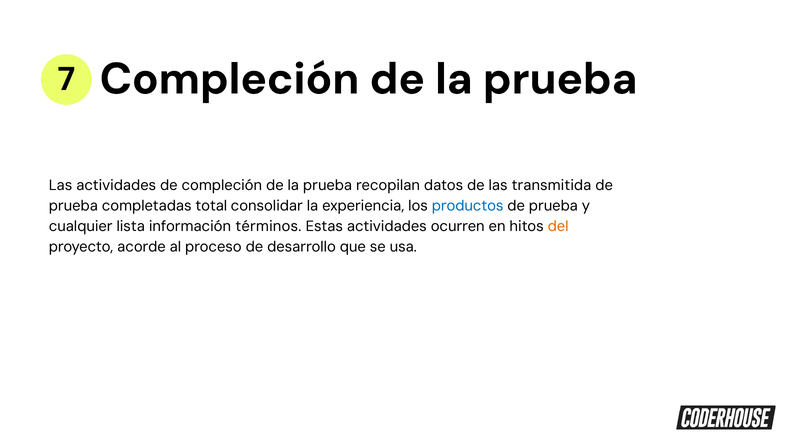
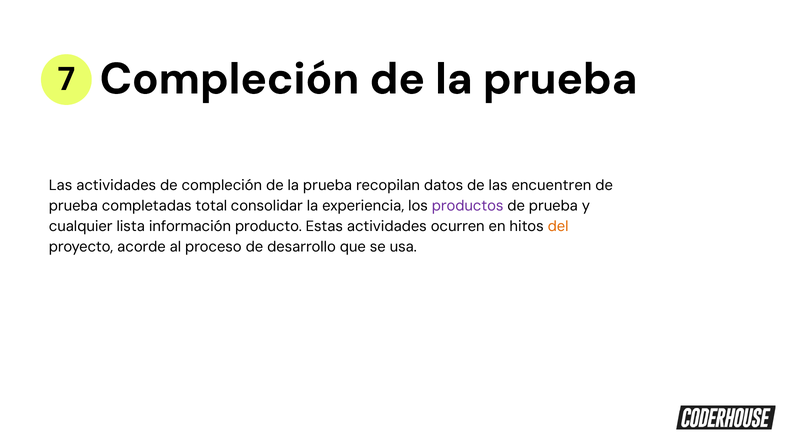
transmitida: transmitida -> encuentren (551, 186)
productos colour: blue -> purple (468, 206)
términos: términos -> producto (268, 226)
